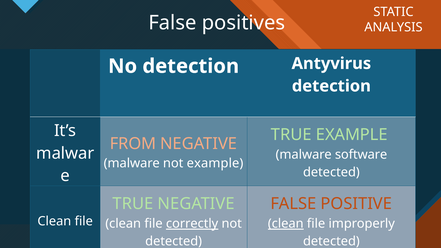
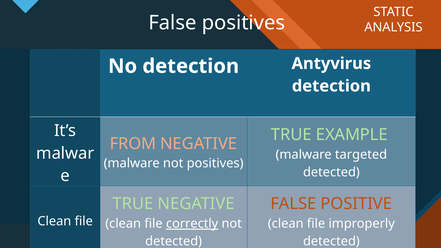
software: software -> targeted (361, 155)
not example: example -> positives (215, 163)
clean underline: present -> none (286, 224)
